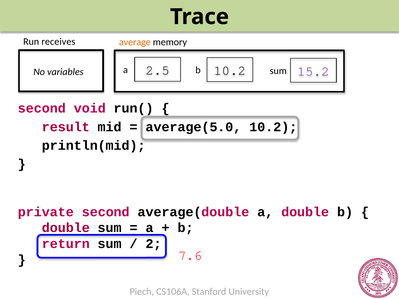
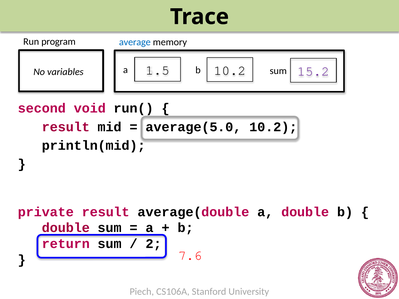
receives: receives -> program (58, 42)
average colour: orange -> blue (135, 42)
2.5: 2.5 -> 1.5 (158, 70)
private second: second -> result (106, 212)
